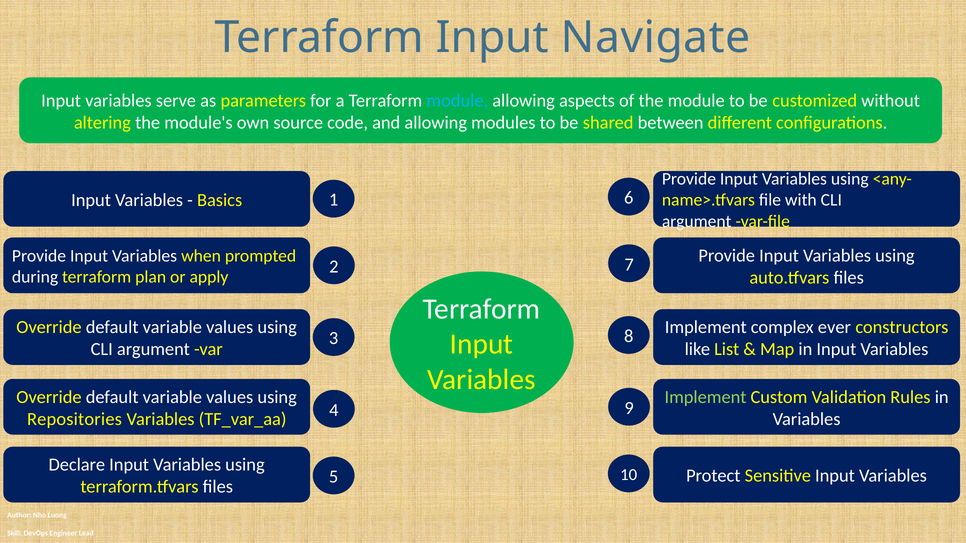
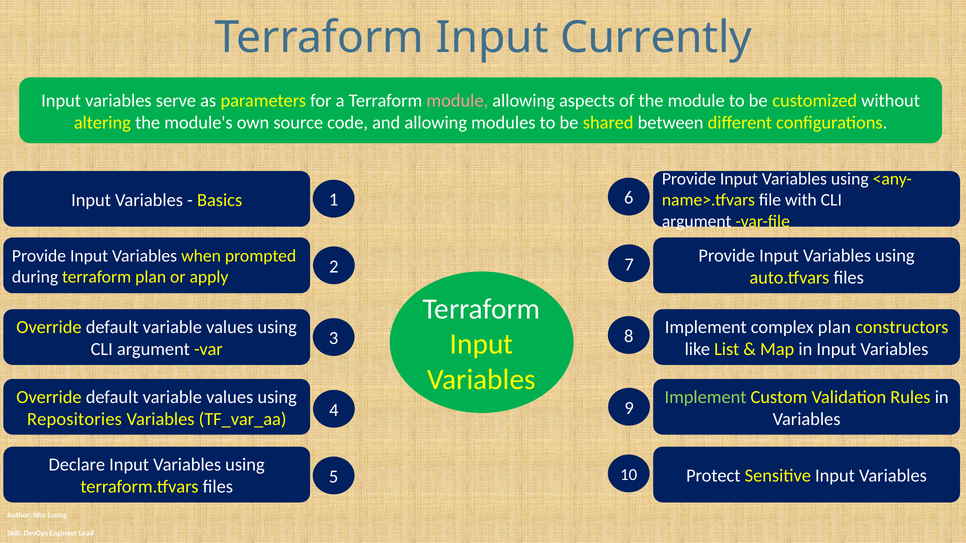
Navigate: Navigate -> Currently (656, 38)
module colour: light blue -> pink (457, 101)
complex ever: ever -> plan (834, 327)
